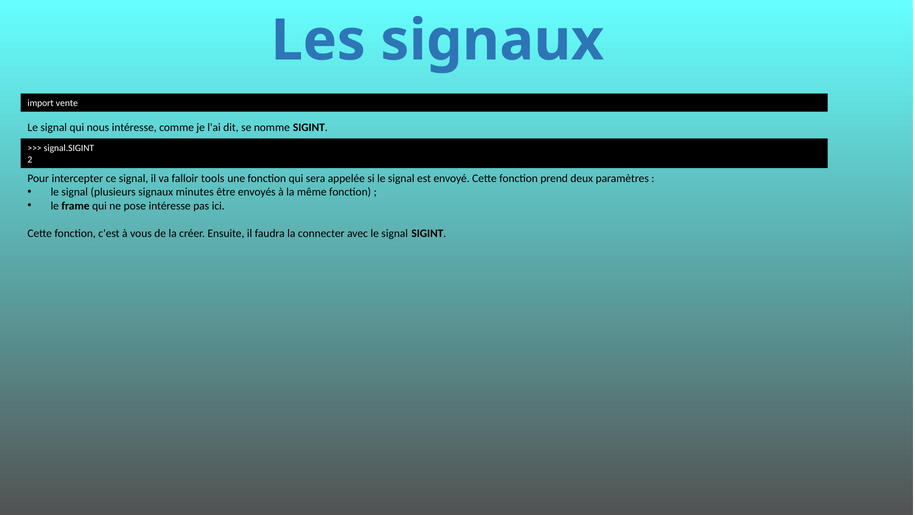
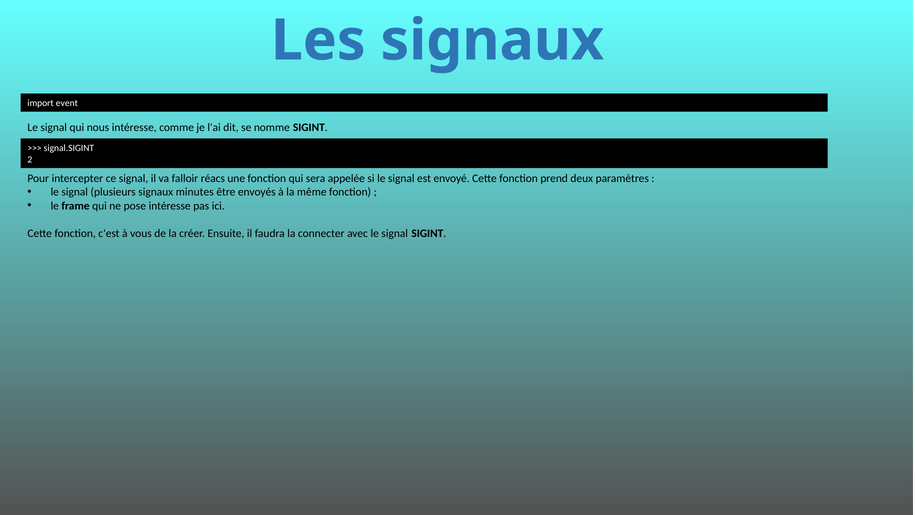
vente: vente -> event (67, 103)
tools: tools -> réacs (213, 178)
